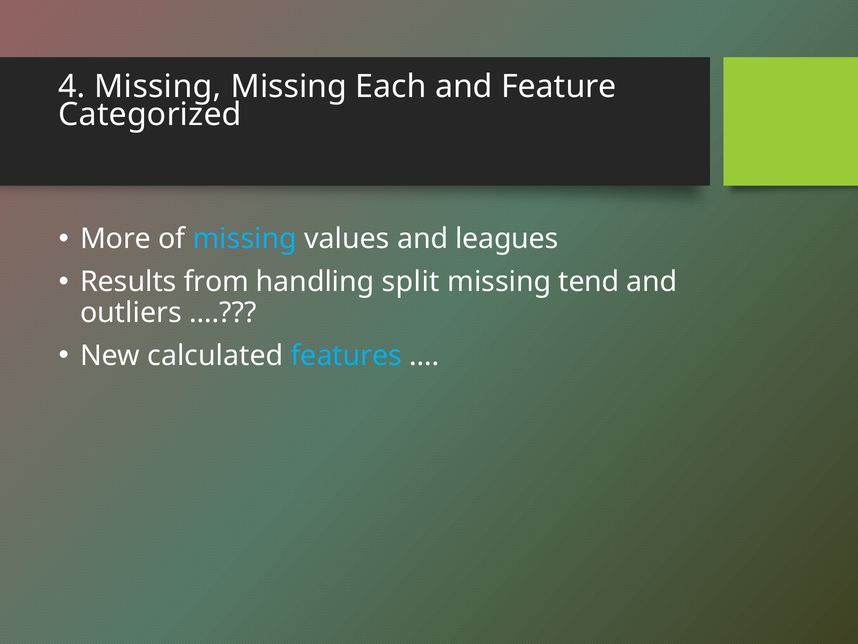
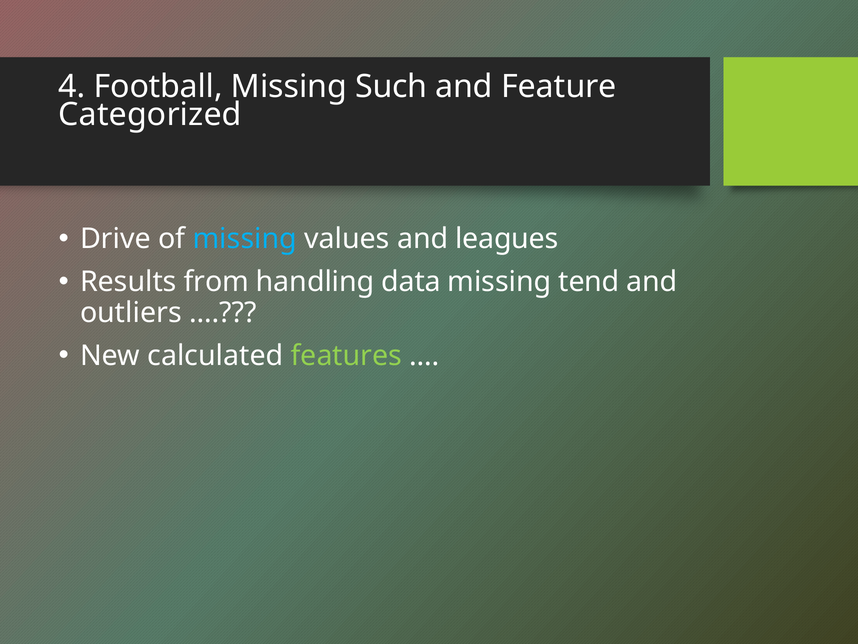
4 Missing: Missing -> Football (158, 87)
Each: Each -> Such (391, 87)
More: More -> Drive (115, 239)
split: split -> data (411, 282)
features colour: light blue -> light green (346, 355)
